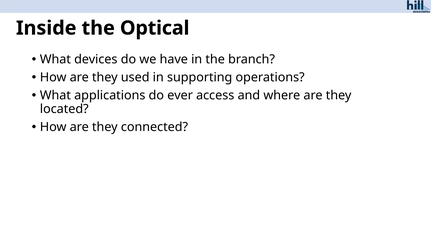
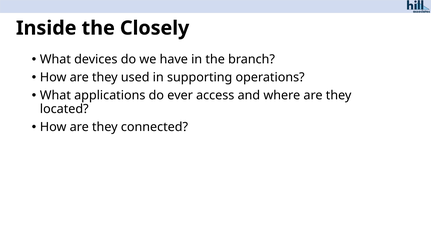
Optical: Optical -> Closely (155, 28)
